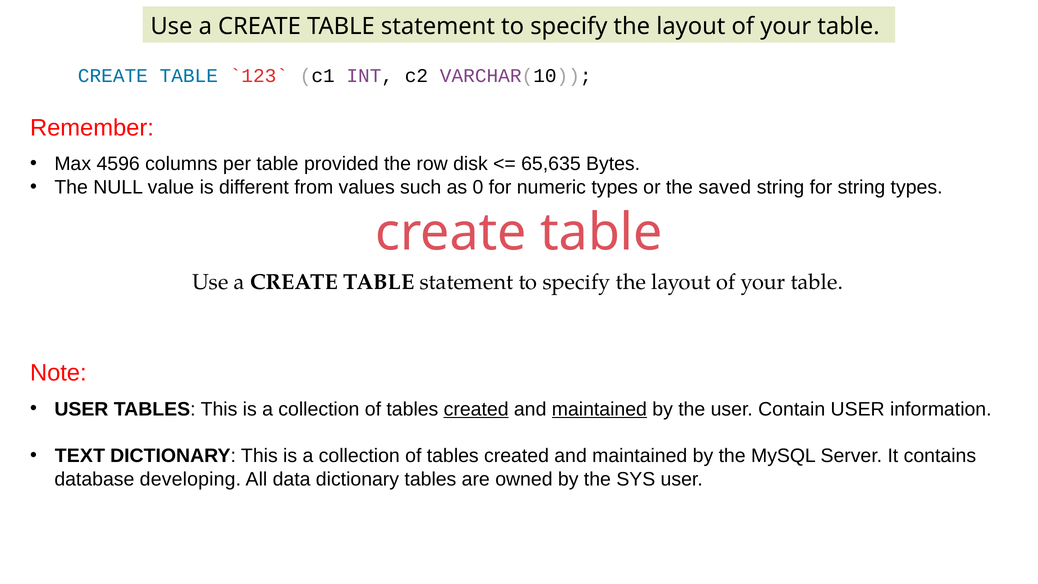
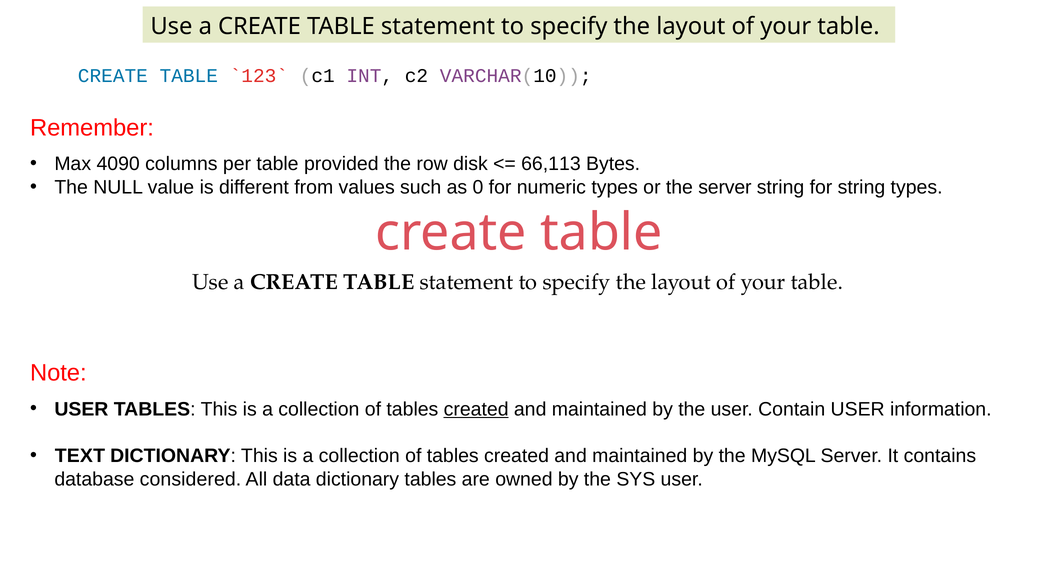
4596: 4596 -> 4090 (118, 164)
65,635: 65,635 -> 66,113 (551, 164)
the saved: saved -> server (725, 187)
maintained underline: present -> none (599, 409)
developing: developing -> considered (190, 479)
